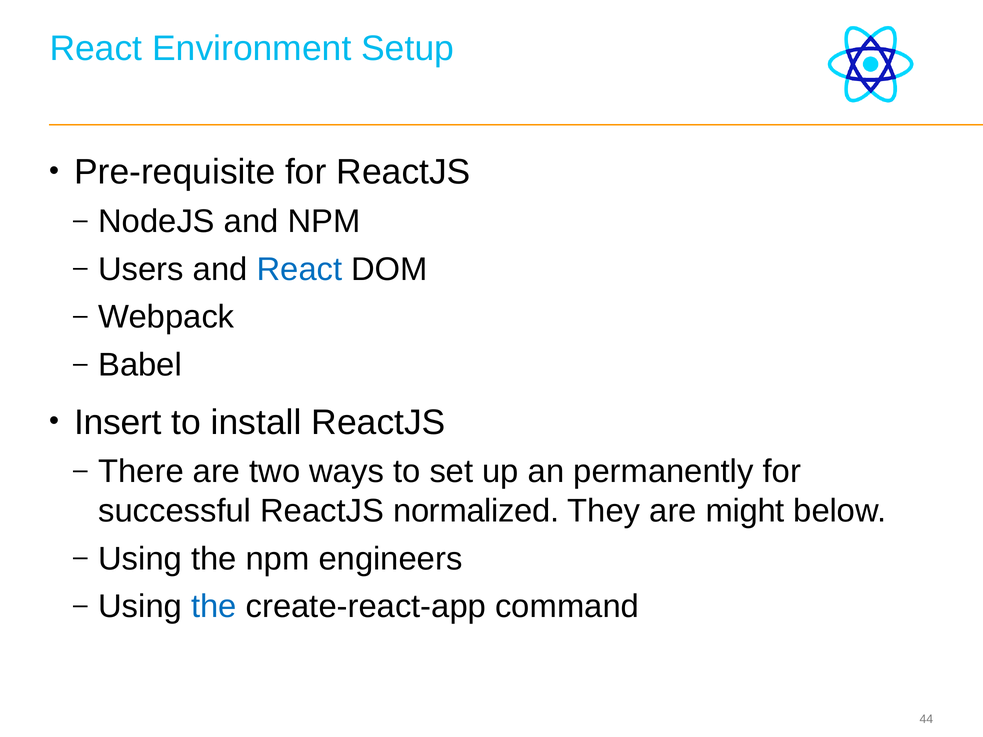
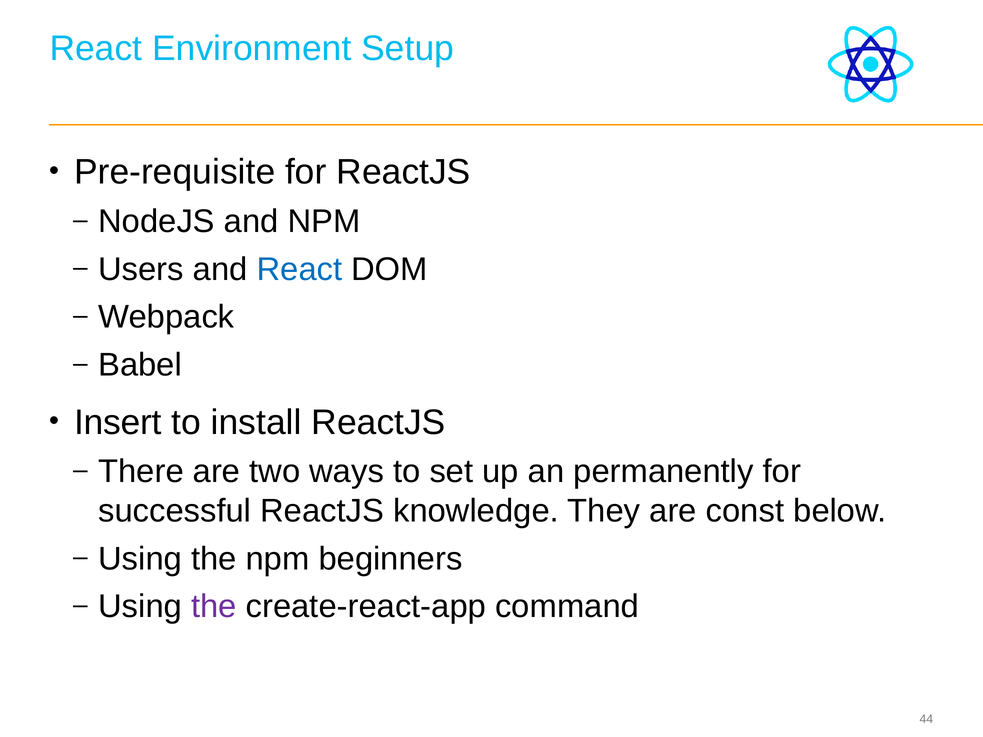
normalized: normalized -> knowledge (476, 511)
might: might -> const (745, 511)
engineers: engineers -> beginners (391, 559)
the colour: blue -> purple (214, 607)
